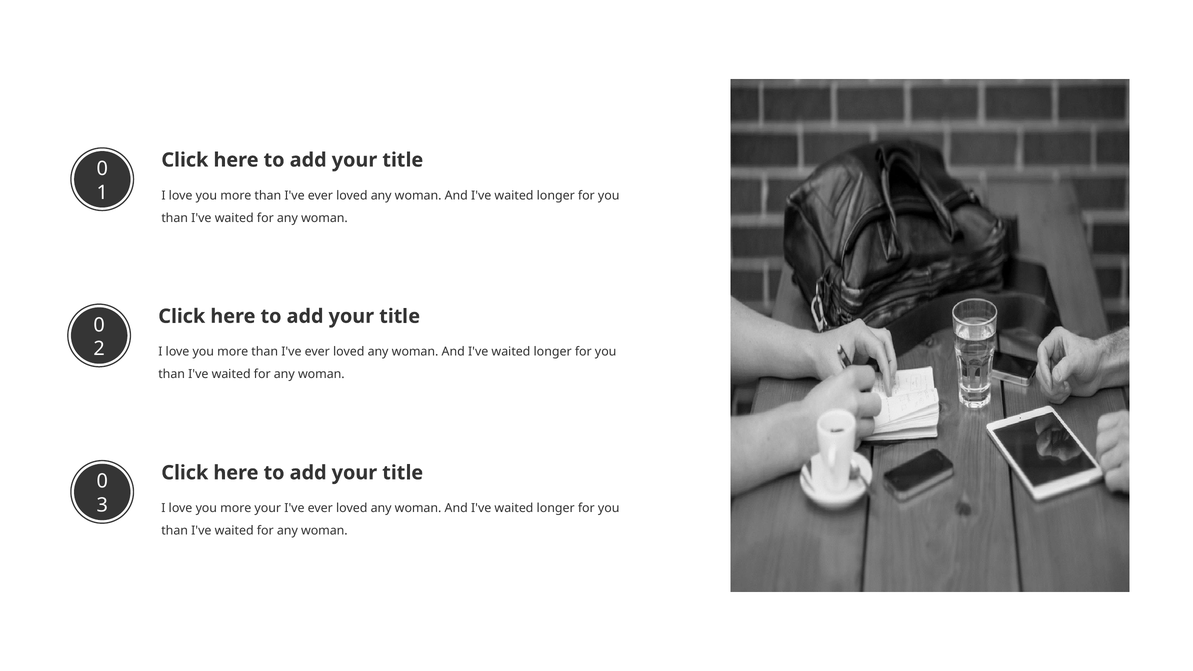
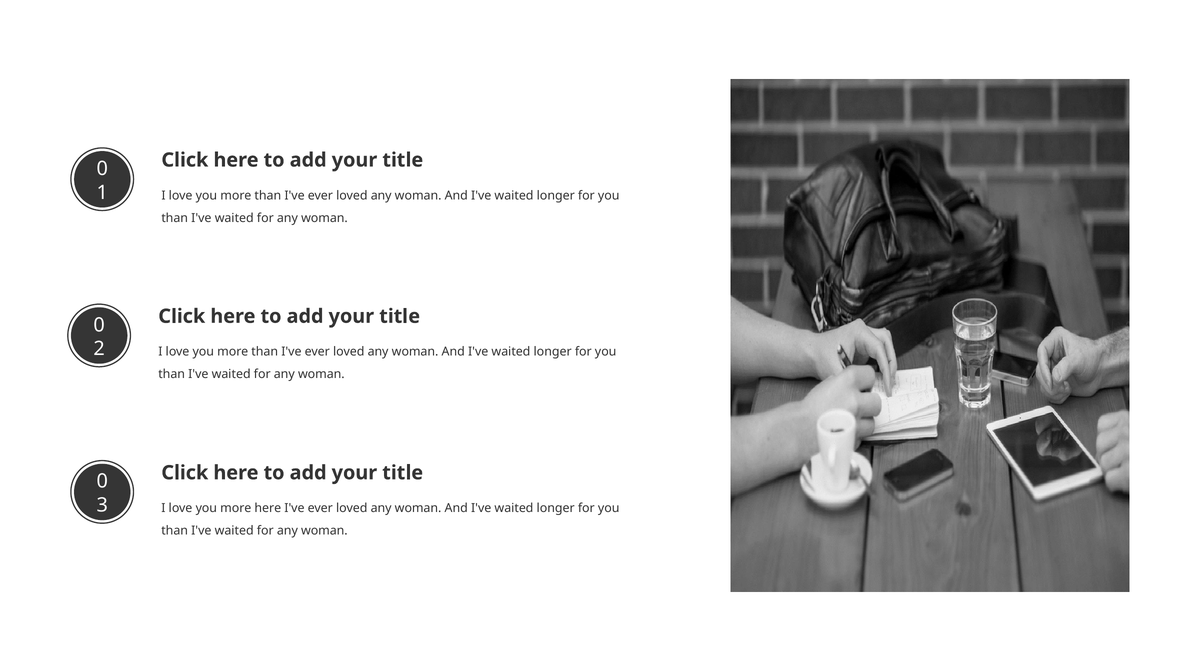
more your: your -> here (268, 508)
